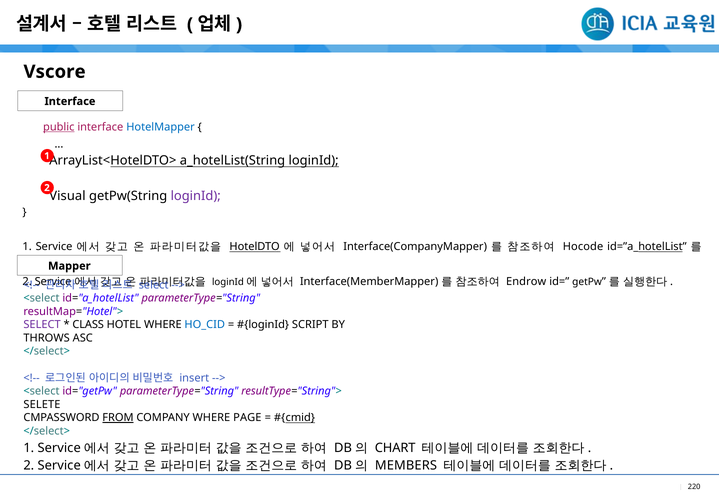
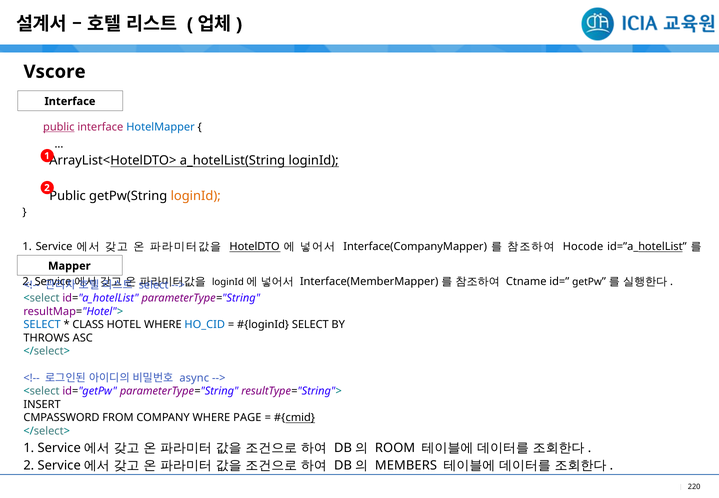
Visual: Visual -> Public (68, 196)
loginId colour: purple -> orange (196, 196)
Endrow: Endrow -> Ctname (526, 282)
SELECT colour: purple -> blue (42, 325)
SCRIPT: SCRIPT -> SELECT (310, 325)
insert: insert -> async (194, 378)
SELETE: SELETE -> INSERT (42, 404)
FROM underline: present -> none (118, 418)
CHART: CHART -> ROOM (395, 448)
